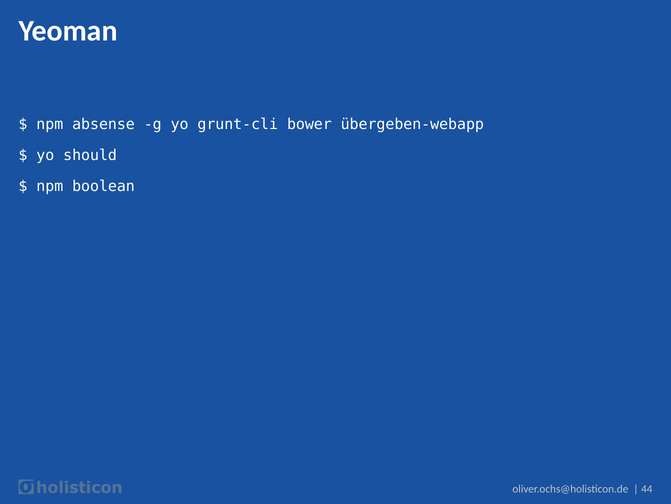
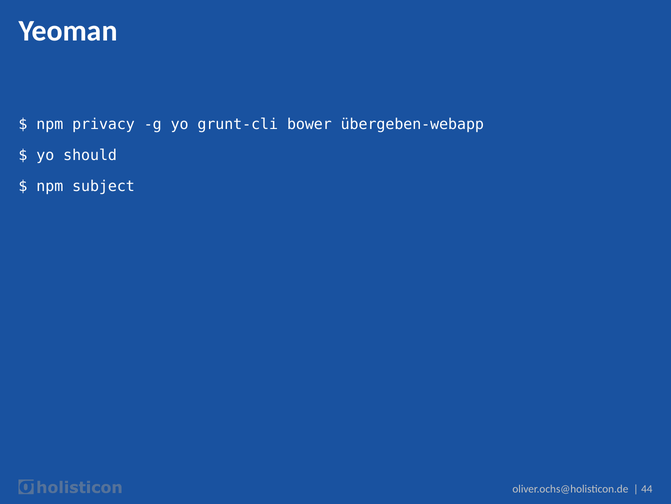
absense: absense -> privacy (103, 124)
boolean: boolean -> subject (103, 186)
